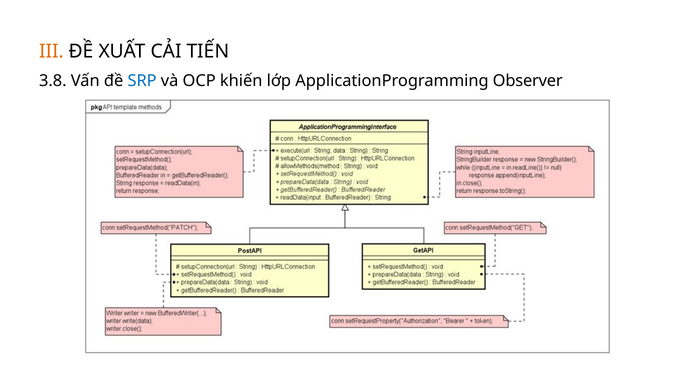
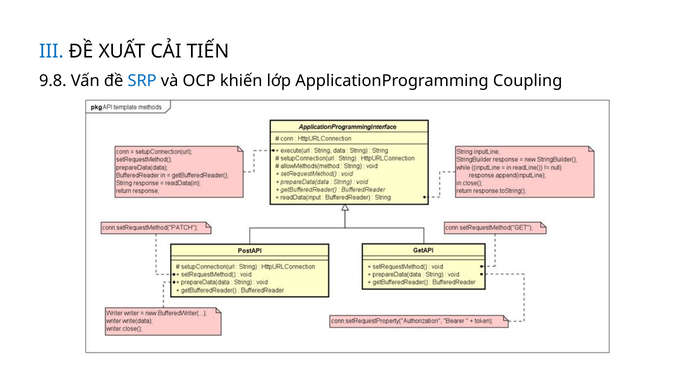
III colour: orange -> blue (51, 51)
3.8: 3.8 -> 9.8 (53, 81)
Observer: Observer -> Coupling (528, 81)
